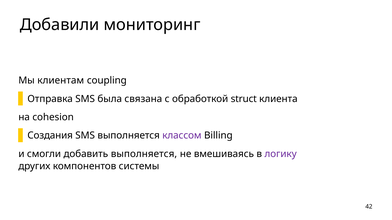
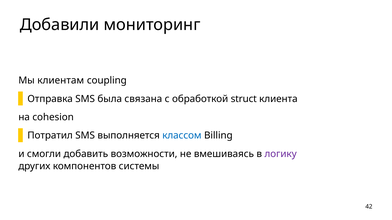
Создания: Создания -> Потратил (50, 136)
классом colour: purple -> blue (182, 136)
добавить выполняется: выполняется -> возможности (144, 154)
